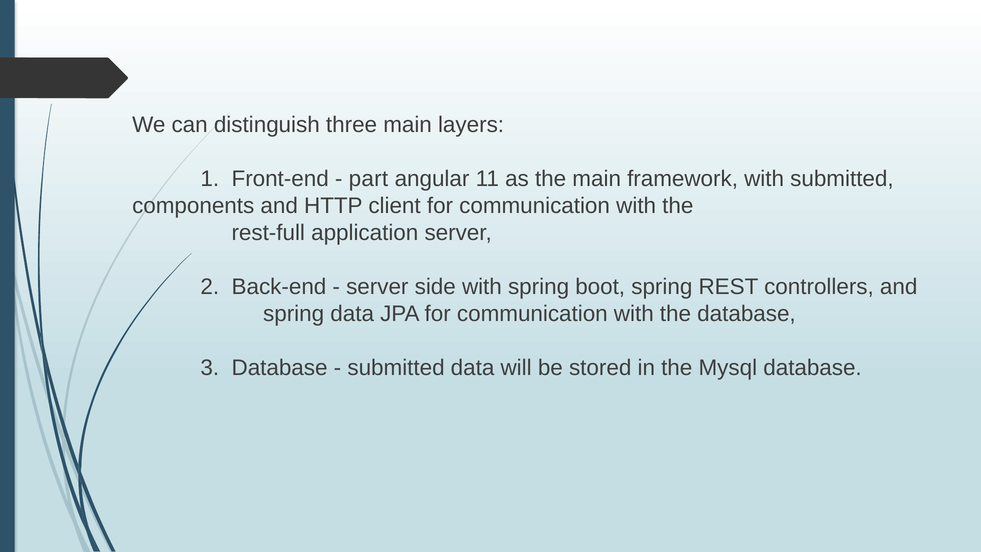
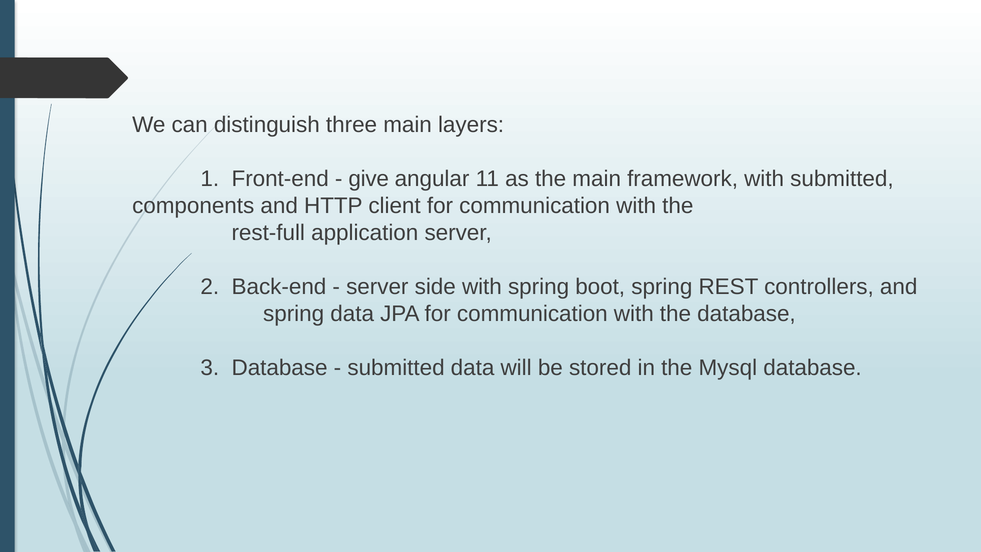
part: part -> give (369, 179)
